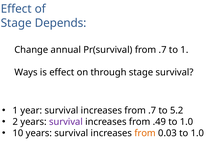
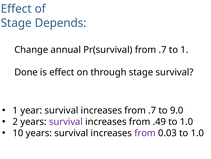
Ways: Ways -> Done (26, 72)
5.2: 5.2 -> 9.0 (177, 110)
from colour: orange -> purple (145, 133)
